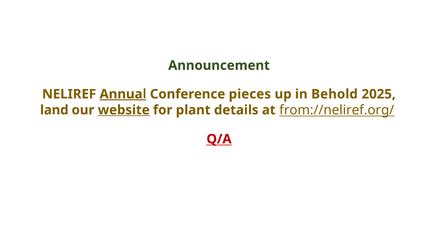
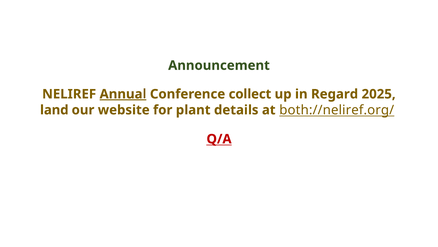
pieces: pieces -> collect (250, 94)
Behold: Behold -> Regard (335, 94)
website underline: present -> none (124, 110)
from://neliref.org/: from://neliref.org/ -> both://neliref.org/ (337, 110)
